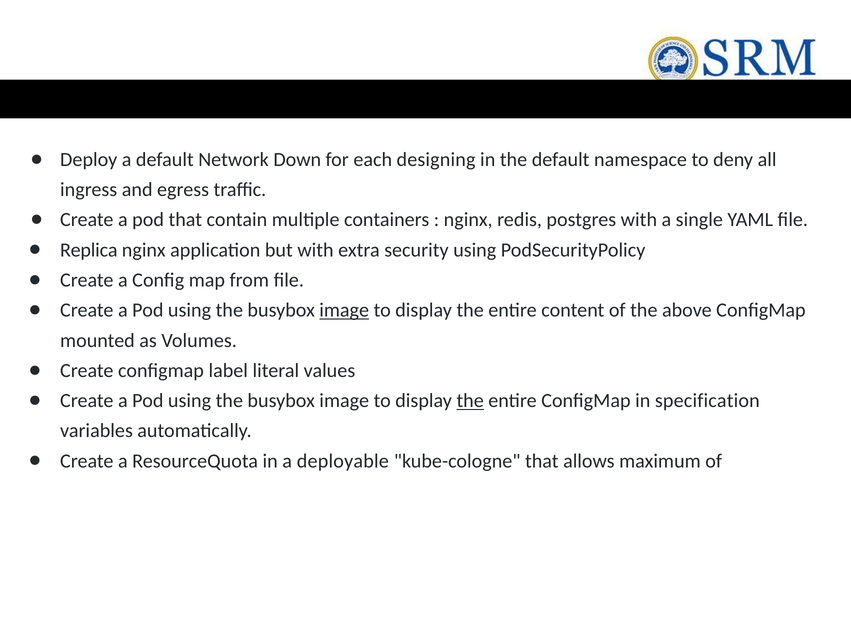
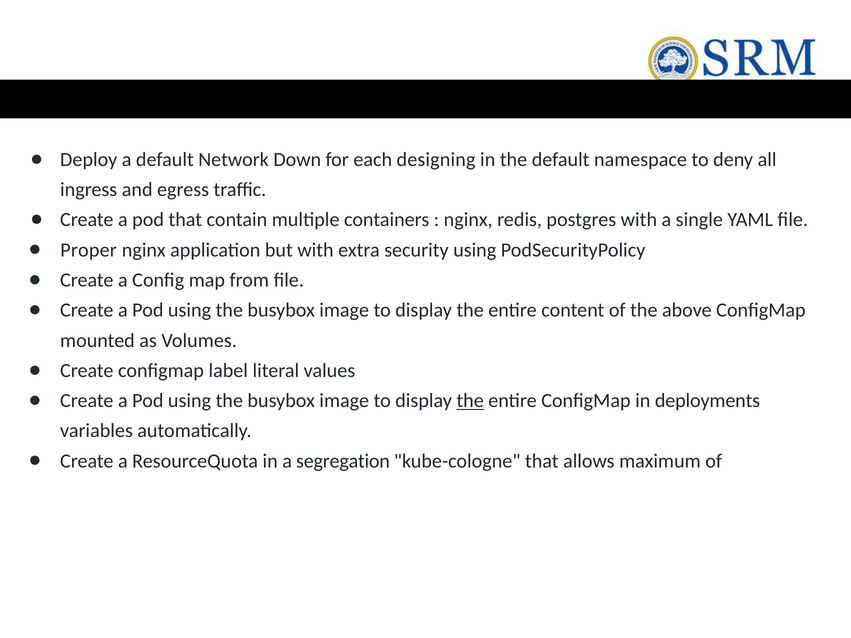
Replica: Replica -> Proper (89, 250)
image underline: present -> none (344, 310)
specification: specification -> deployments (708, 401)
deployable: deployable -> segregation (343, 461)
